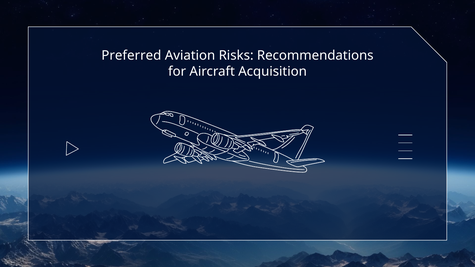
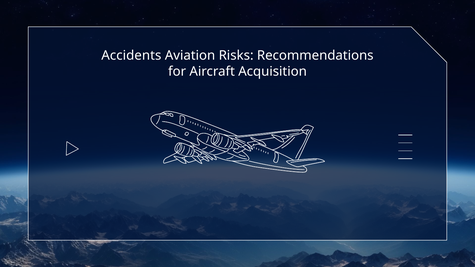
Preferred: Preferred -> Accidents (131, 56)
